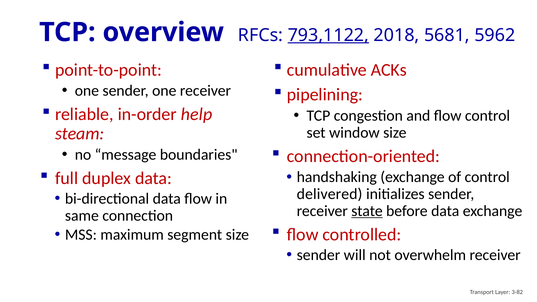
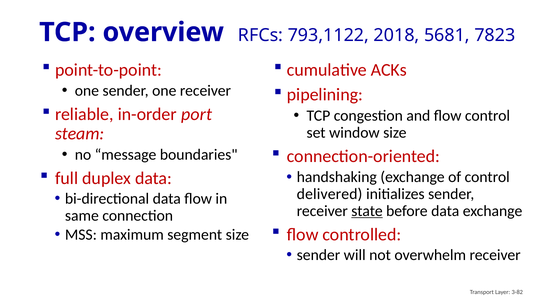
793,1122 underline: present -> none (328, 35)
5962: 5962 -> 7823 (495, 35)
help: help -> port (197, 114)
